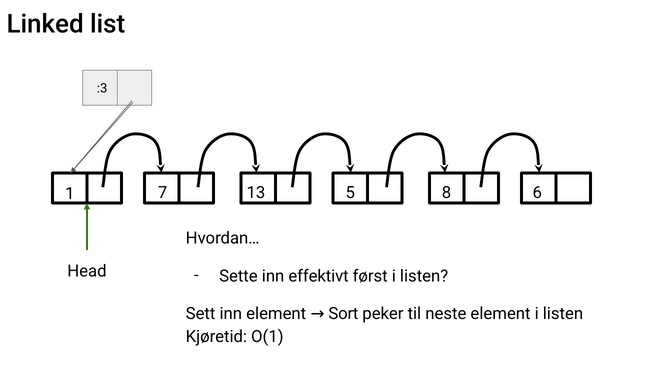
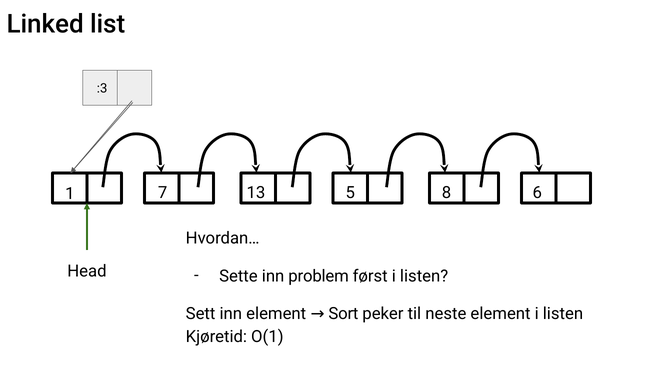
effektivt: effektivt -> problem (319, 276)
